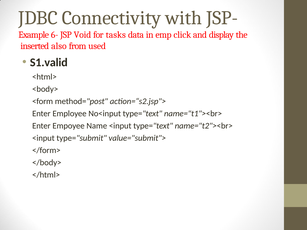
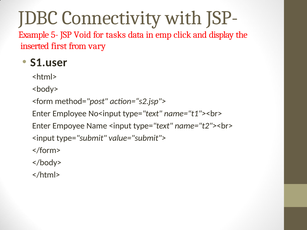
6-: 6- -> 5- (55, 35)
also: also -> first (59, 46)
used: used -> vary (97, 46)
S1.valid: S1.valid -> S1.user (49, 62)
